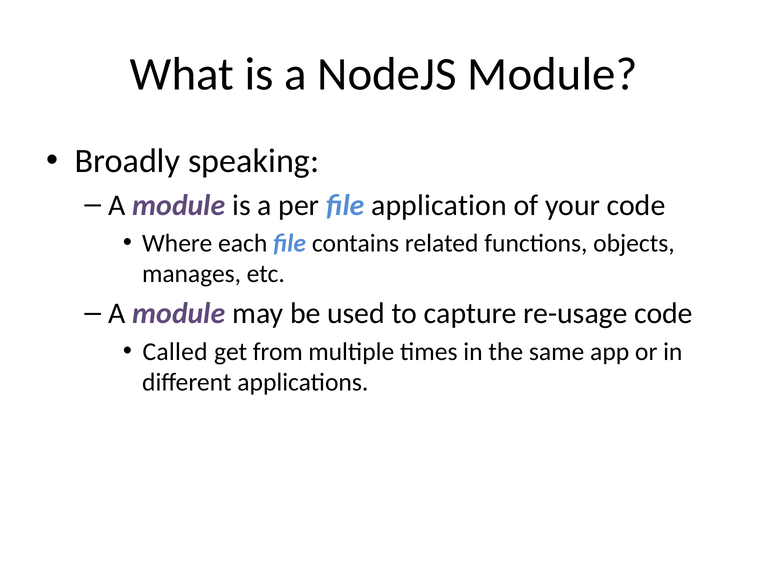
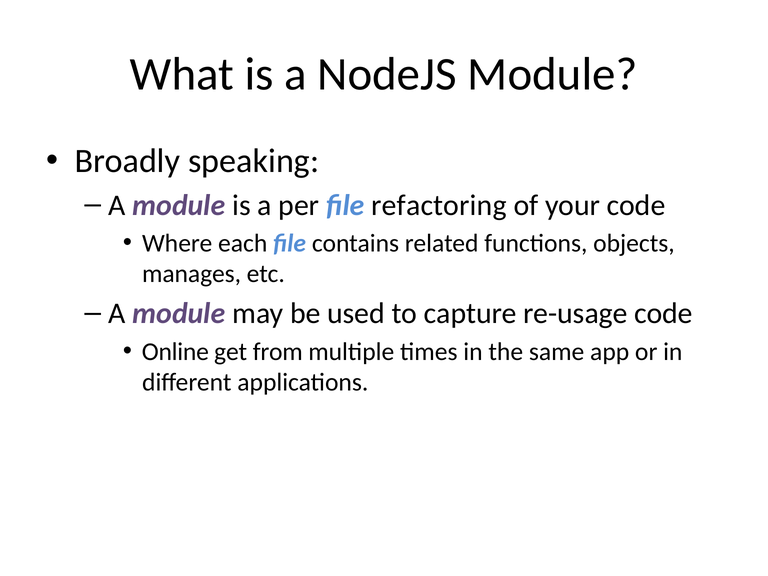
application: application -> refactoring (439, 205)
Called: Called -> Online (175, 352)
